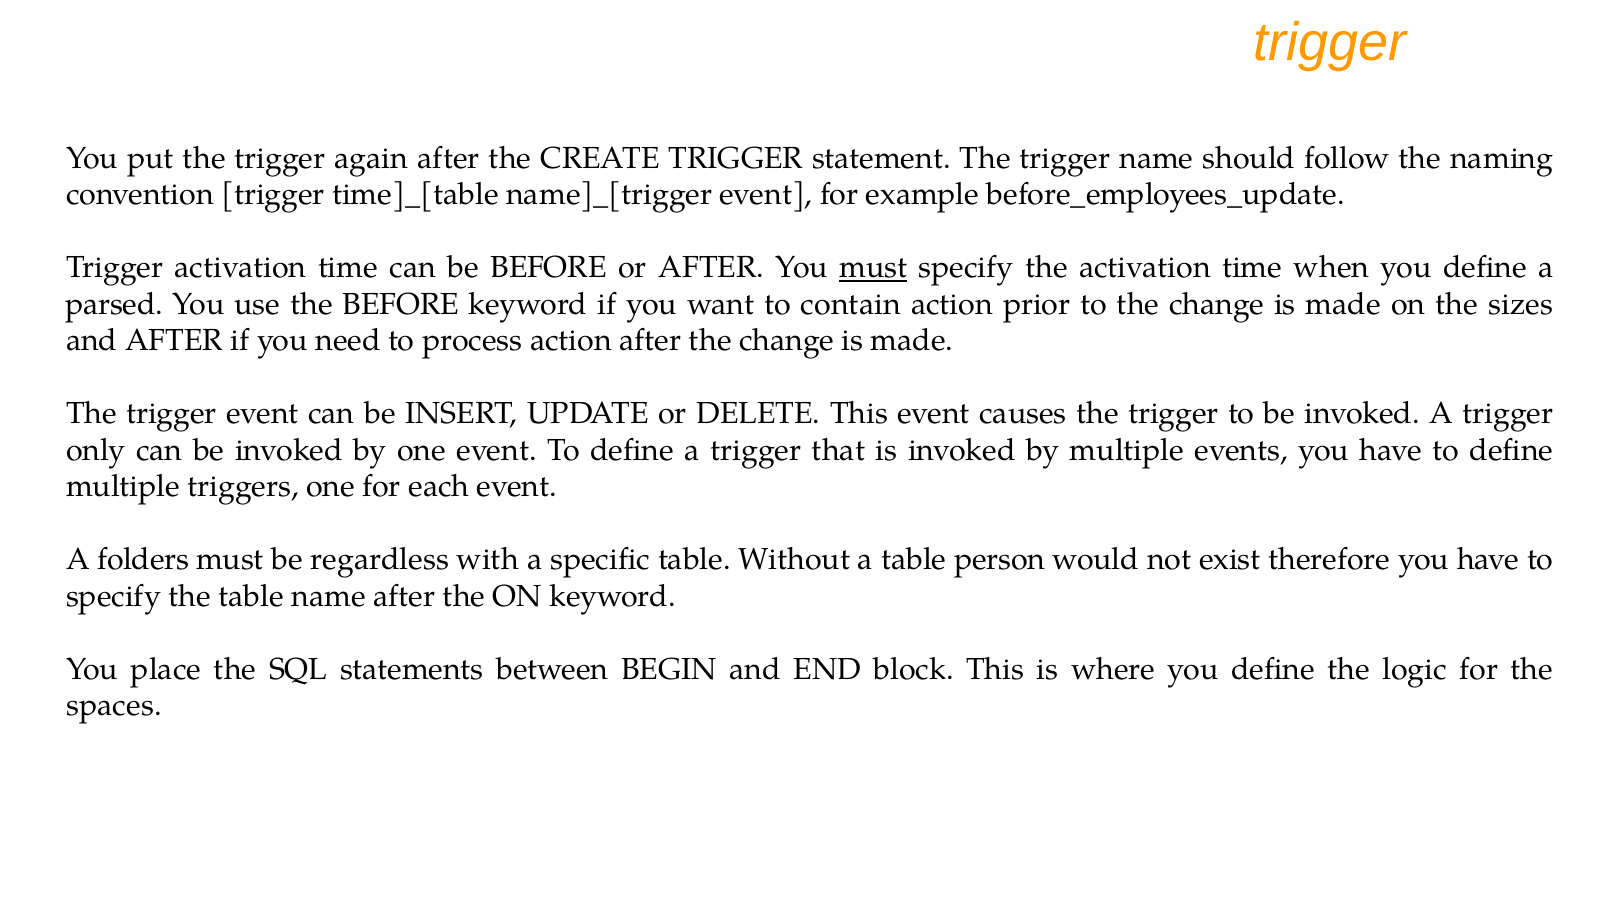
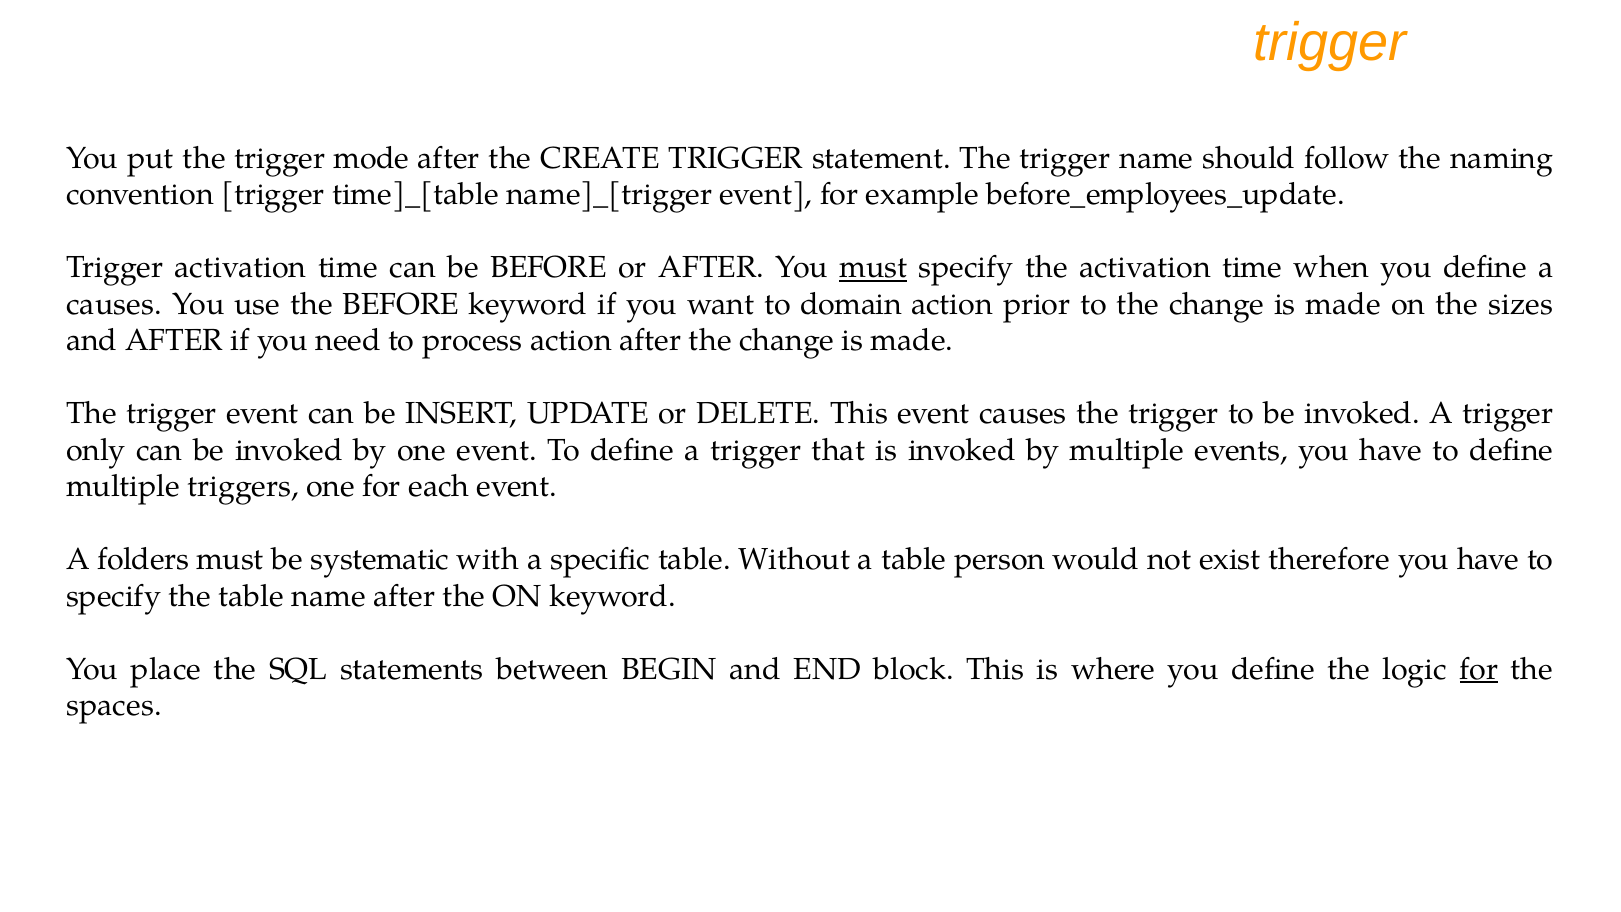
again: again -> mode (372, 158)
parsed: parsed -> causes (114, 304)
contain: contain -> domain (851, 304)
regardless: regardless -> systematic (380, 559)
for underline: none -> present (1479, 669)
